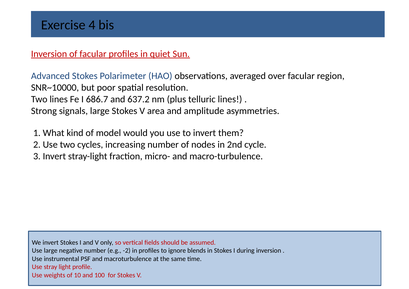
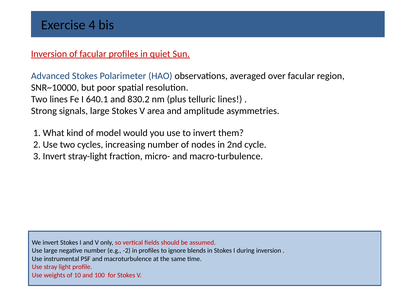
686.7: 686.7 -> 640.1 (97, 99)
637.2: 637.2 -> 830.2 (139, 99)
